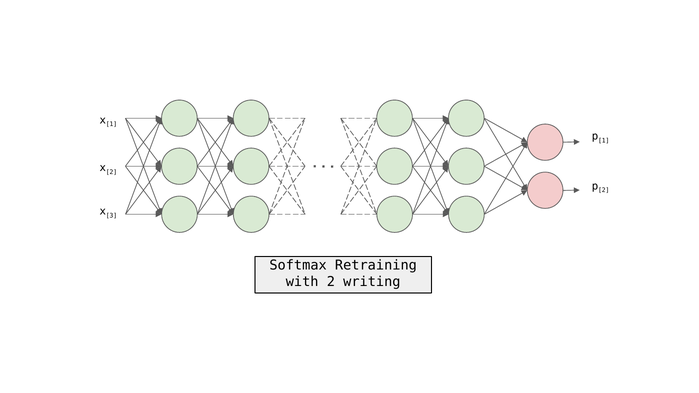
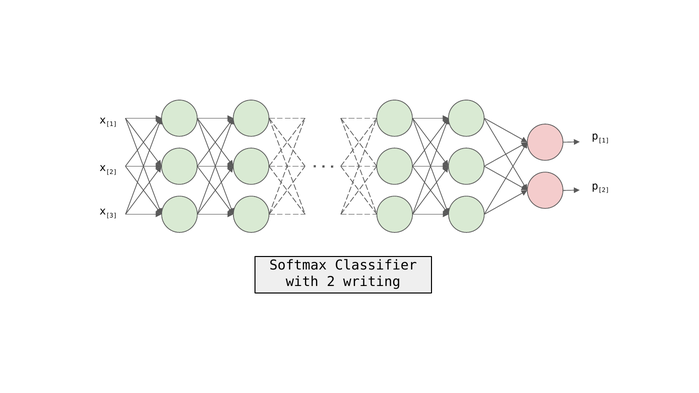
Retraining: Retraining -> Classifier (376, 266)
